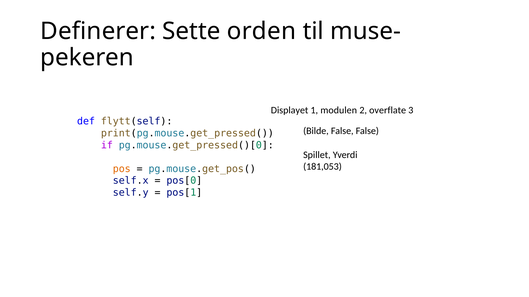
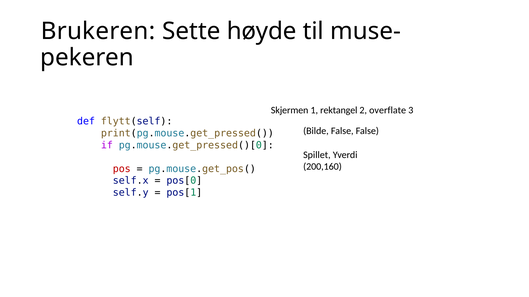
Definerer: Definerer -> Brukeren (98, 31)
orden: orden -> høyde (262, 31)
Displayet: Displayet -> Skjermen (290, 110)
modulen: modulen -> rektangel (339, 110)
181,053: 181,053 -> 200,160 (322, 167)
pos colour: orange -> red (122, 169)
